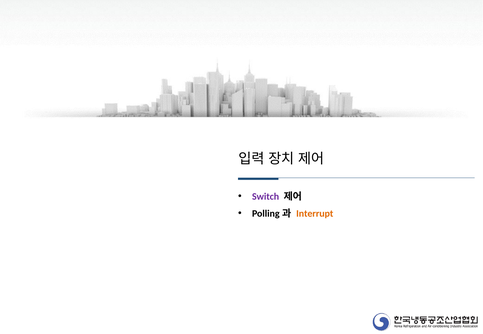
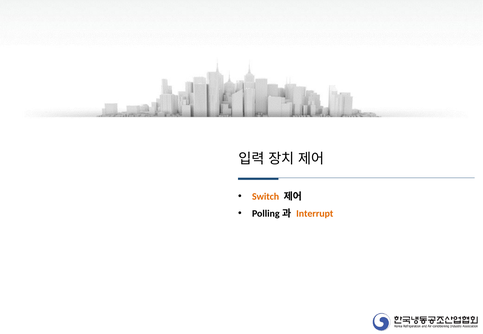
Switch colour: purple -> orange (266, 197)
